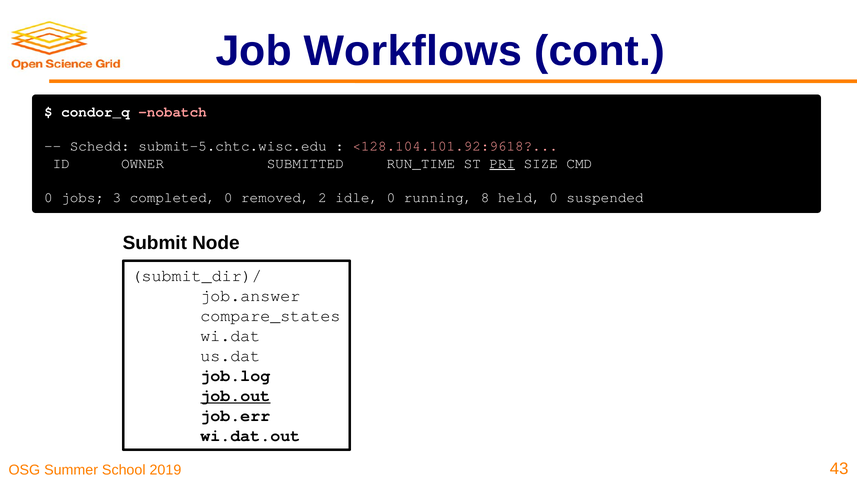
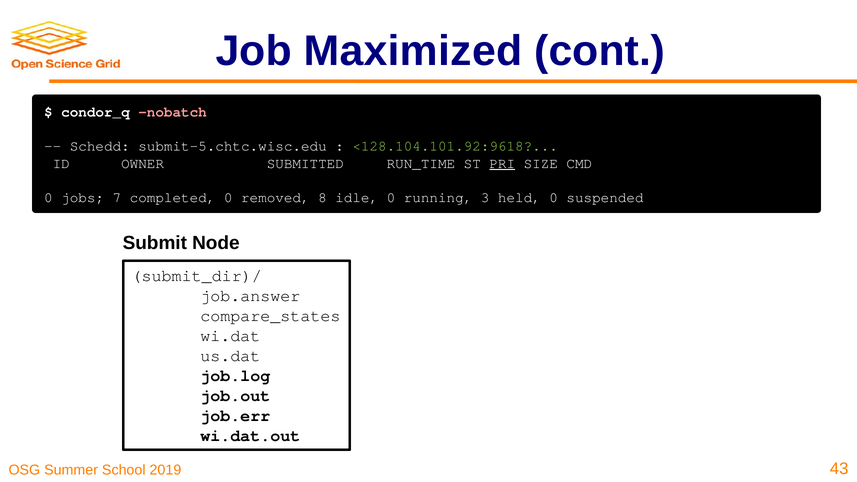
Workflows: Workflows -> Maximized (413, 51)
<128.104.101.92:9618 colour: pink -> light green (455, 146)
3: 3 -> 7 (117, 198)
2: 2 -> 8 (322, 198)
8: 8 -> 3 (485, 198)
job.out underline: present -> none (235, 396)
